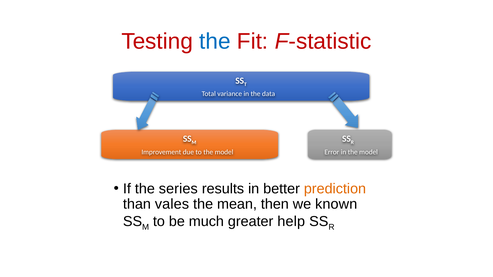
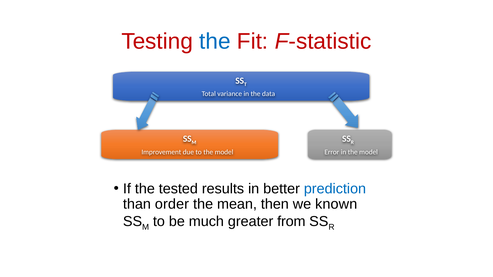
series: series -> tested (178, 189)
prediction colour: orange -> blue (335, 189)
vales: vales -> order (172, 204)
help: help -> from (291, 222)
